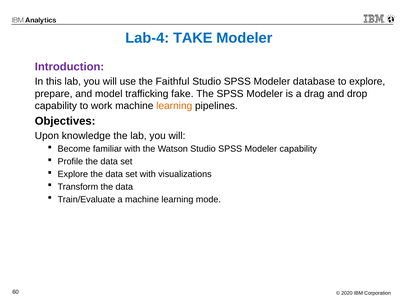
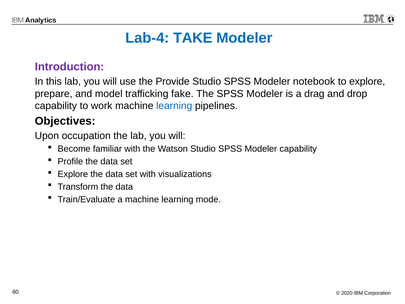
Faithful: Faithful -> Provide (173, 81)
database: database -> notebook (314, 81)
learning colour: orange -> blue (174, 106)
knowledge: knowledge -> occupation (86, 136)
